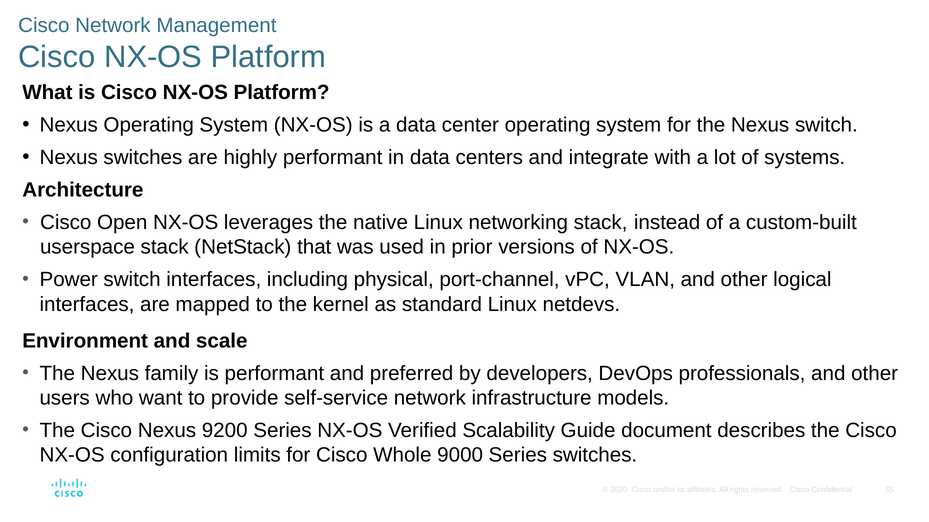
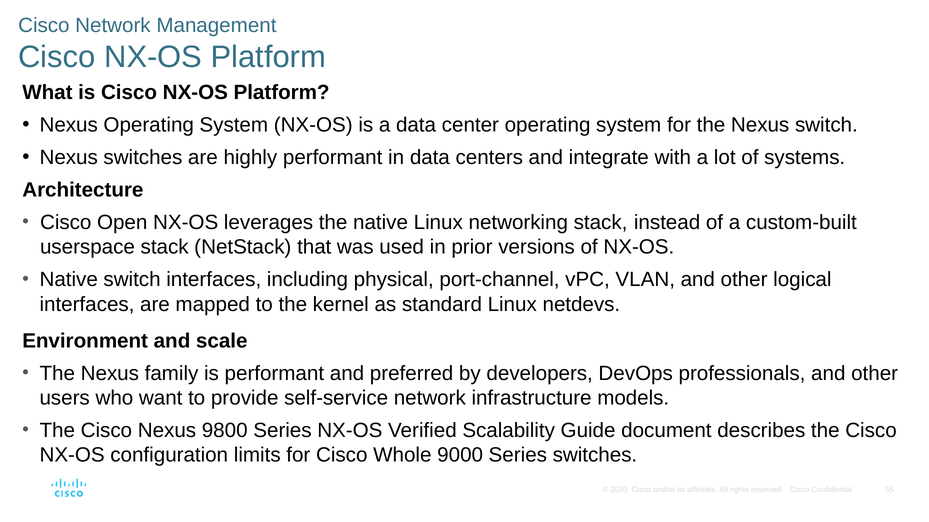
Power: Power -> Native (69, 280)
9200: 9200 -> 9800 (225, 431)
